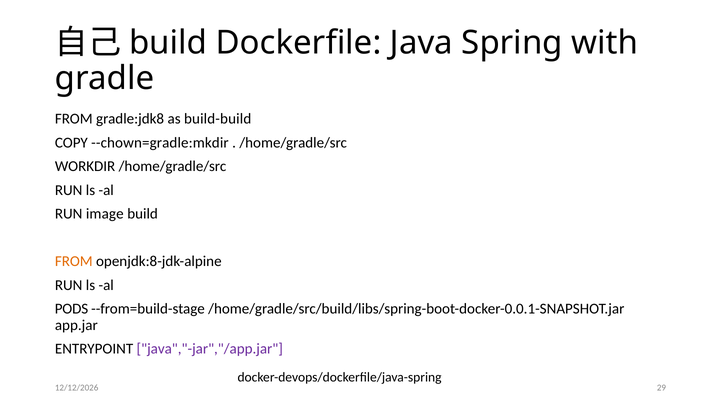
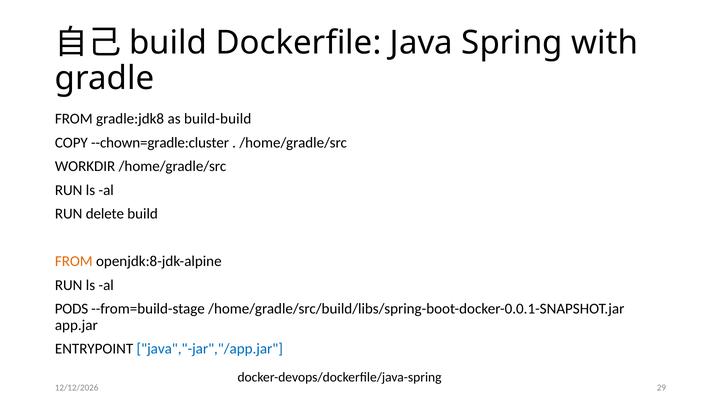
--chown=gradle:mkdir: --chown=gradle:mkdir -> --chown=gradle:cluster (160, 142)
image: image -> delete (105, 214)
java","-jar","/app.jar colour: purple -> blue (210, 349)
